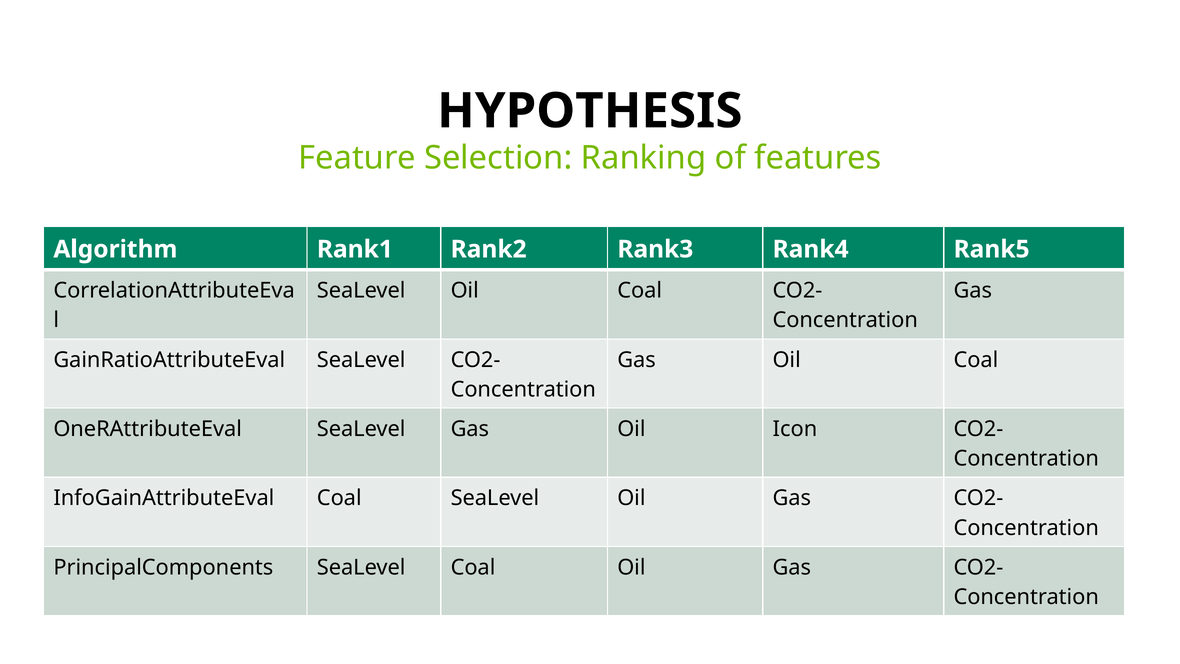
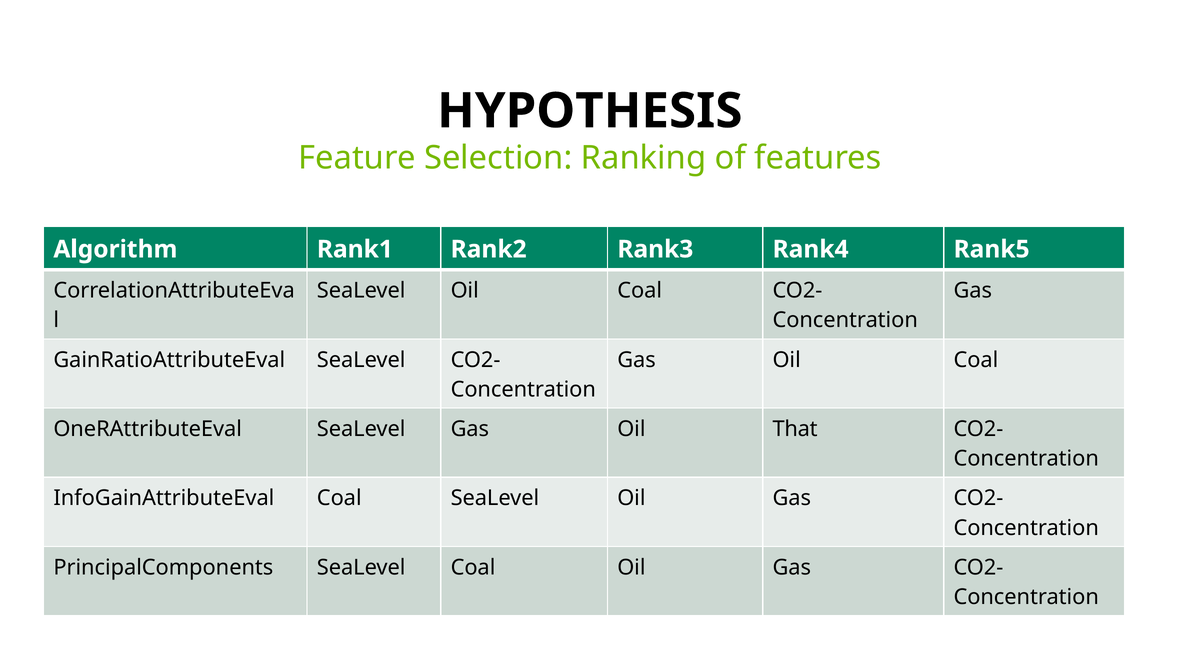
Icon: Icon -> That (795, 429)
